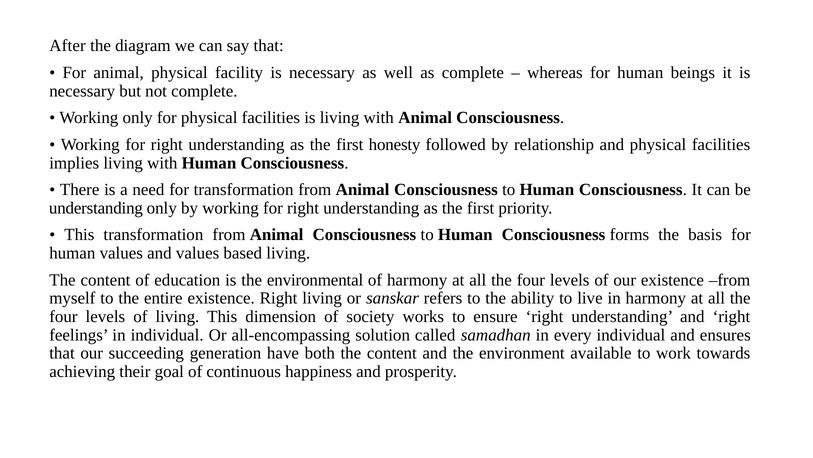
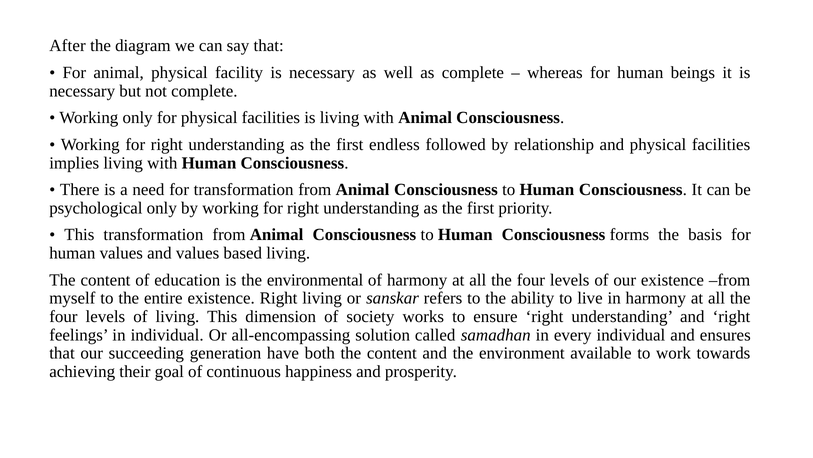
honesty: honesty -> endless (394, 144)
understanding: understanding -> psychological (96, 208)
